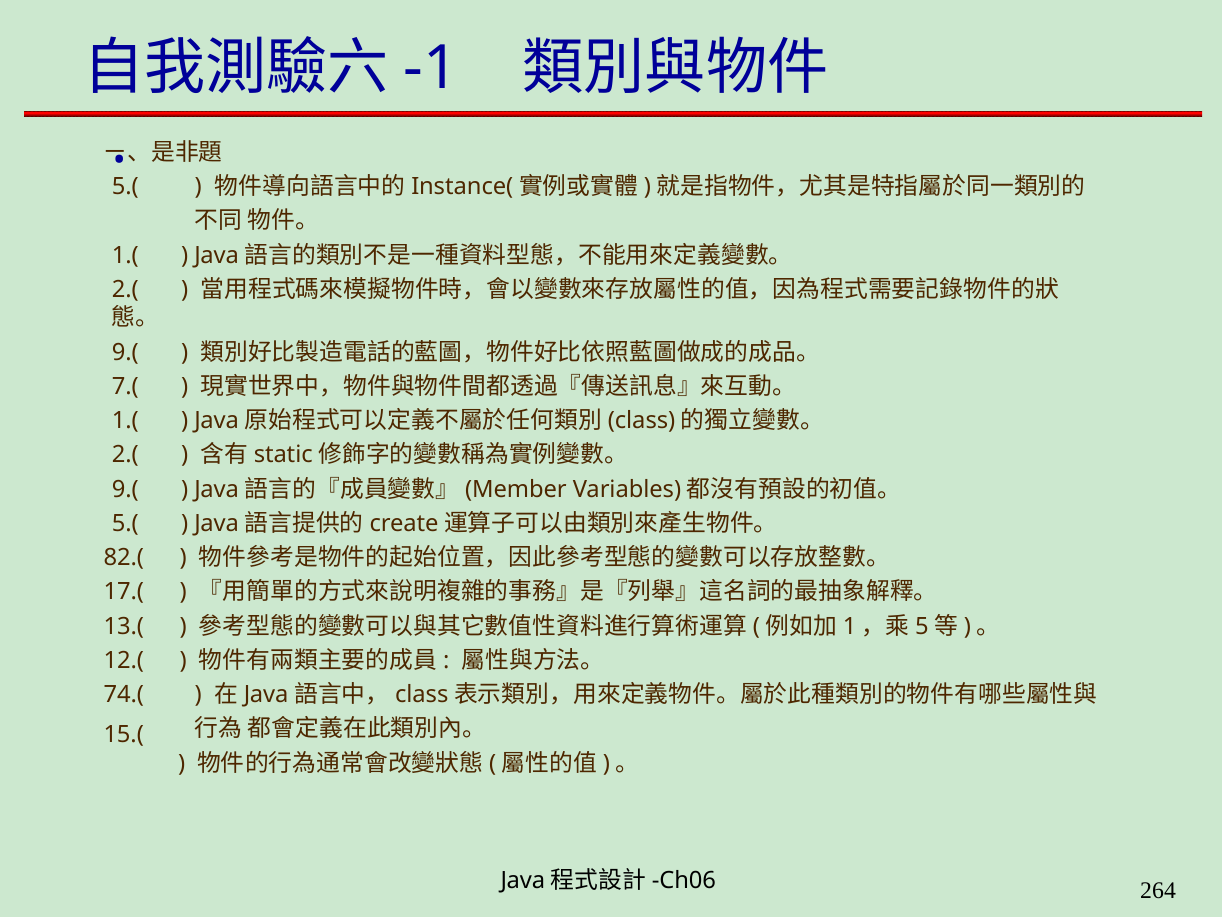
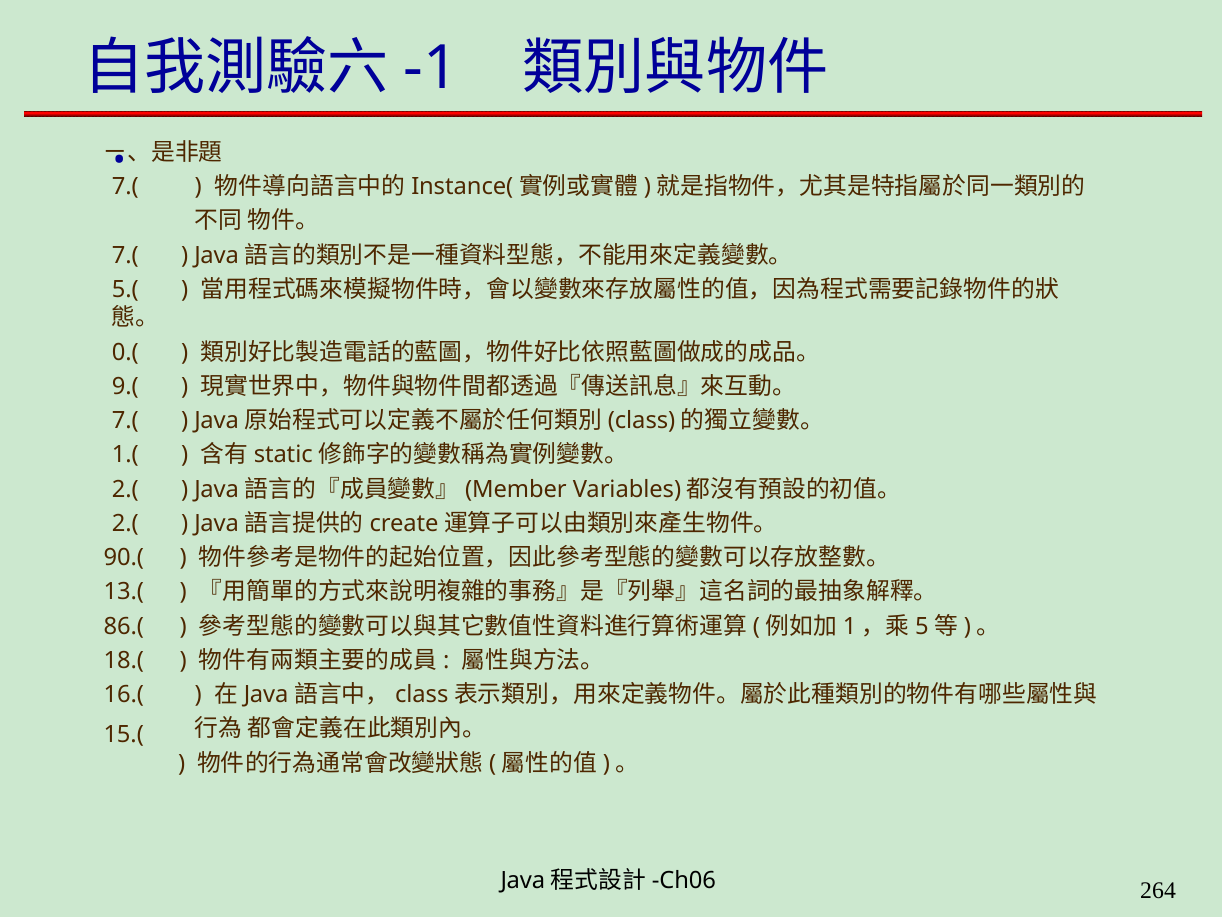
5.(: 5.( -> 7.( (125, 187)
1.(: 1.( -> 7.( (125, 255)
2.(: 2.( -> 5.( (125, 289)
9.(: 9.( -> 0.( (125, 352)
7.(: 7.( -> 9.( (125, 386)
1.(: 1.( -> 7.( (125, 420)
2.(: 2.( -> 1.( (125, 455)
9.(: 9.( -> 2.( (125, 489)
5.(: 5.( -> 2.( (125, 523)
82.(: 82.( -> 90.( (124, 557)
17.(: 17.( -> 13.( (124, 592)
13.(: 13.( -> 86.( (124, 626)
12.(: 12.( -> 18.( (124, 660)
74.(: 74.( -> 16.( (124, 694)
